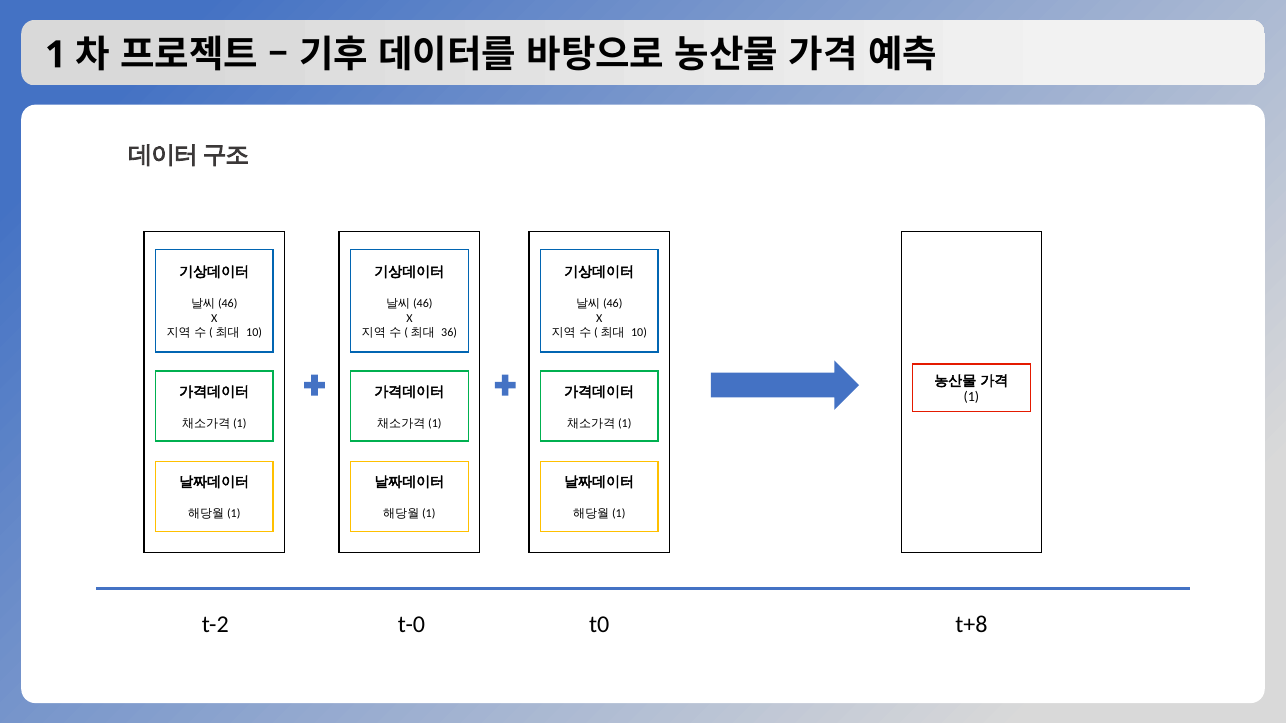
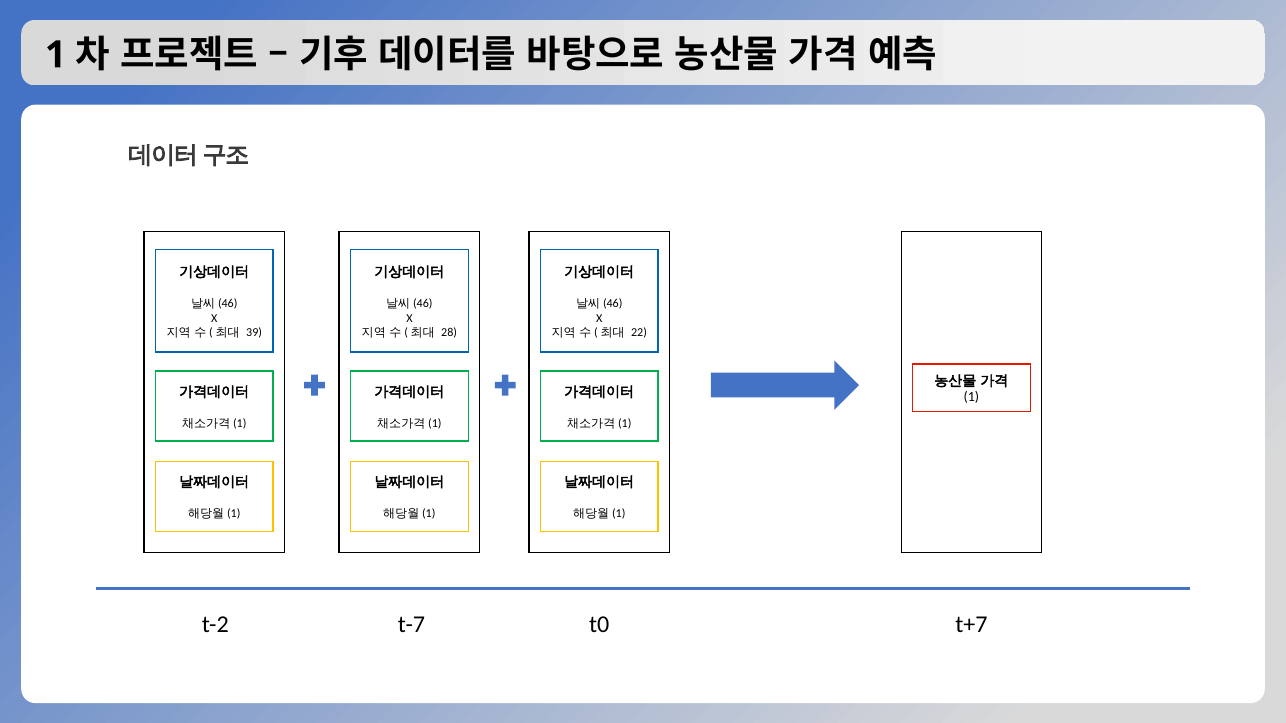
10: 10 -> 39 (254, 333)
36: 36 -> 28 (449, 333)
10: 10 -> 22 (639, 333)
t-0: t-0 -> t-7 (411, 625)
t+8: t+8 -> t+7 (971, 625)
